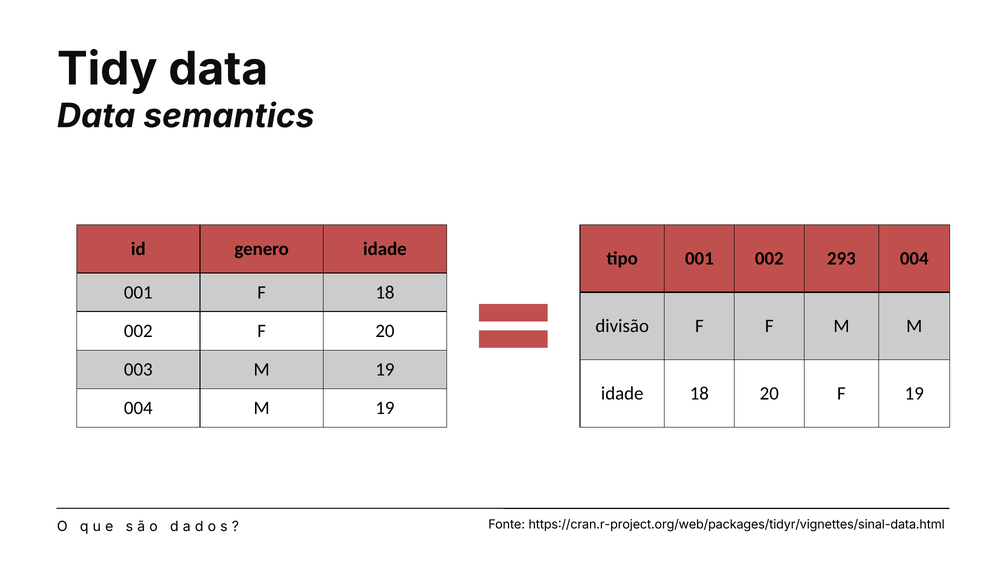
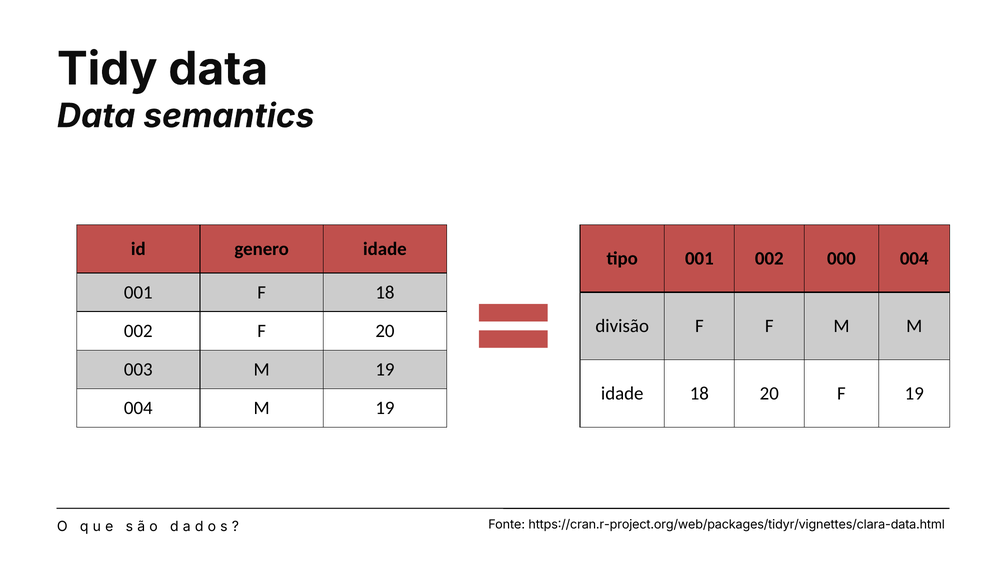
293: 293 -> 000 (841, 259)
https://cran.r-project.org/web/packages/tidyr/vignettes/sinal-data.html: https://cran.r-project.org/web/packages/tidyr/vignettes/sinal-data.html -> https://cran.r-project.org/web/packages/tidyr/vignettes/clara-data.html (737, 524)
